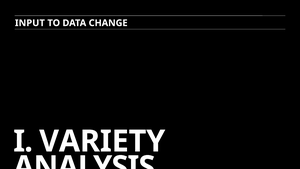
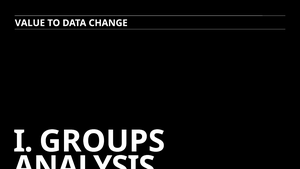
INPUT: INPUT -> VALUE (30, 23)
VARIETY: VARIETY -> GROUPS (102, 141)
